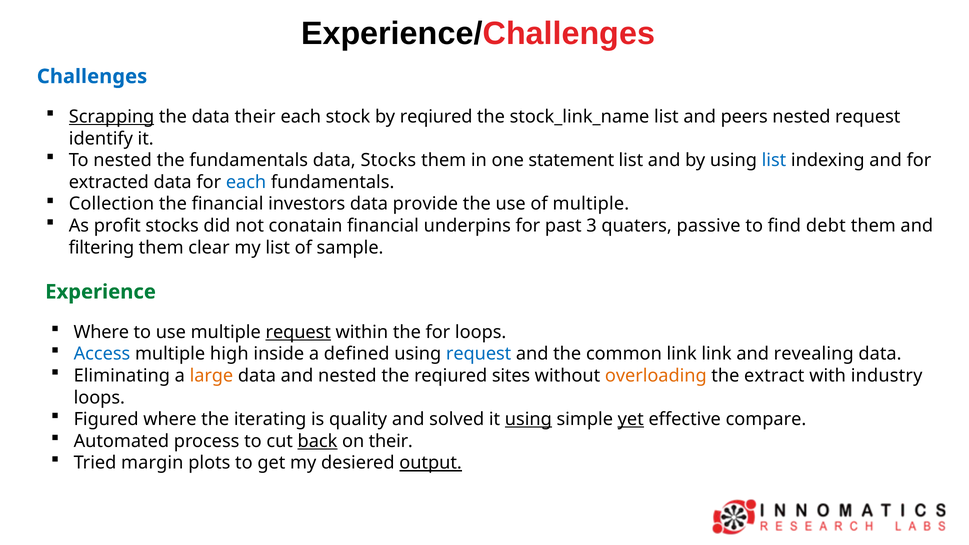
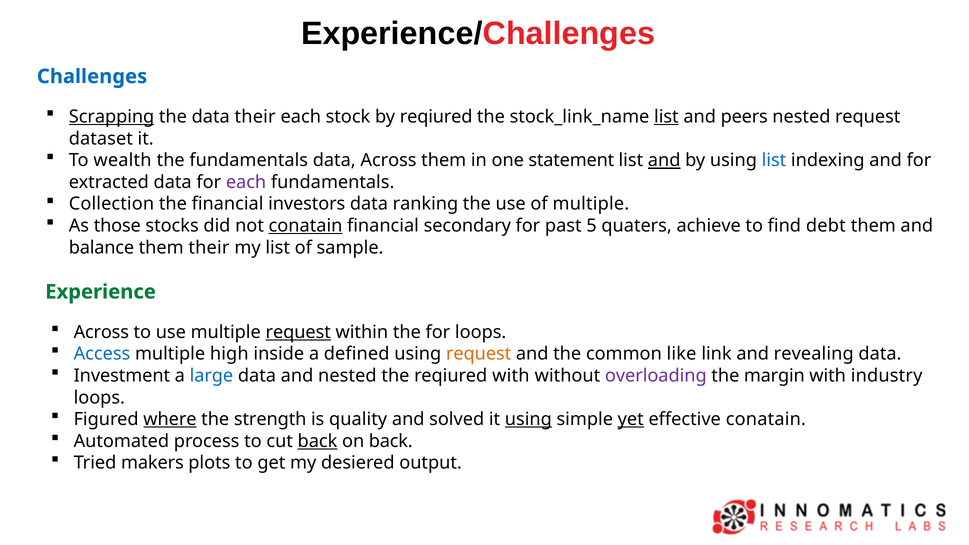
list underline: none -> present (666, 117)
identify: identify -> dataset (101, 139)
To nested: nested -> wealth (123, 160)
data Stocks: Stocks -> Across (388, 160)
and underline: none -> present (664, 160)
each colour: blue -> purple (246, 182)
provide: provide -> ranking (425, 204)
profit: profit -> those (117, 226)
conatain underline: none -> present (306, 226)
underpins: underpins -> secondary (467, 226)
3: 3 -> 5 (592, 226)
passive: passive -> achieve (709, 226)
filtering: filtering -> balance (101, 248)
them clear: clear -> their (209, 248)
Where: Where -> Across (101, 332)
request colour: blue -> orange (479, 354)
common link: link -> like (682, 354)
Eliminating: Eliminating -> Investment (122, 376)
large colour: orange -> blue (211, 376)
reqiured sites: sites -> with (511, 376)
overloading colour: orange -> purple (656, 376)
extract: extract -> margin (774, 376)
where underline: none -> present (170, 419)
iterating: iterating -> strength (270, 419)
effective compare: compare -> conatain (766, 419)
on their: their -> back (391, 441)
margin: margin -> makers (152, 463)
output underline: present -> none (431, 463)
